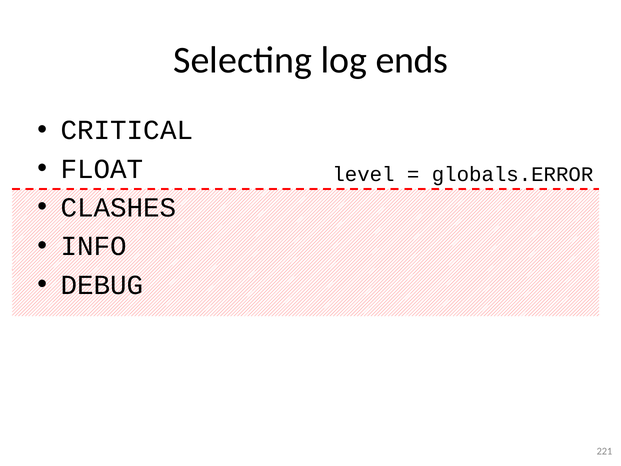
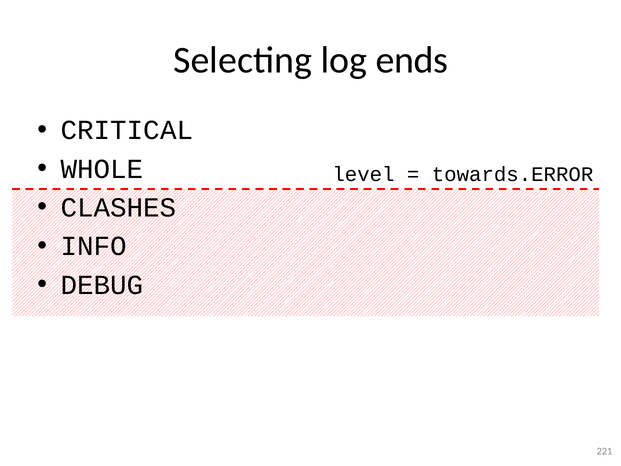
FLOAT: FLOAT -> WHOLE (102, 169)
globals.ERROR: globals.ERROR -> towards.ERROR (513, 174)
